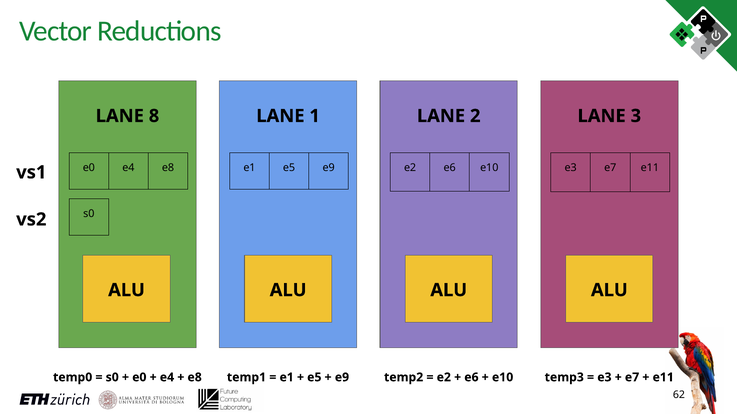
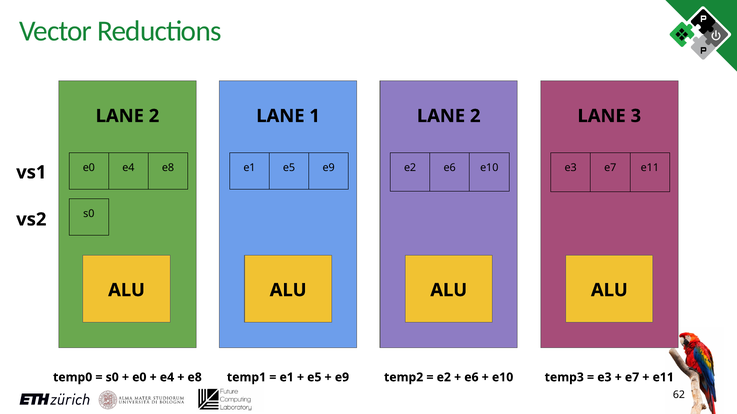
8: 8 -> 2 (154, 116)
